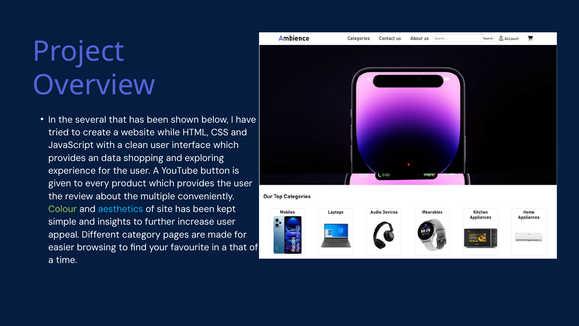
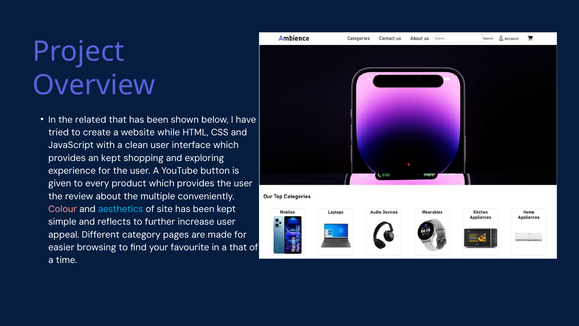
several: several -> related (91, 120)
an data: data -> kept (111, 158)
Colour colour: light green -> pink (63, 209)
insights: insights -> reflects (114, 222)
